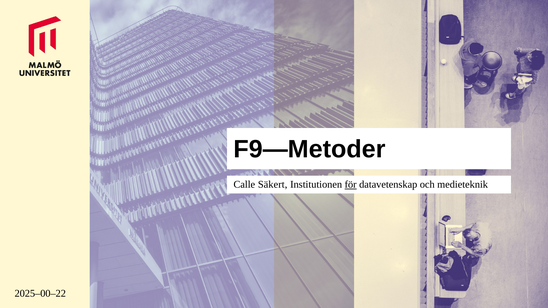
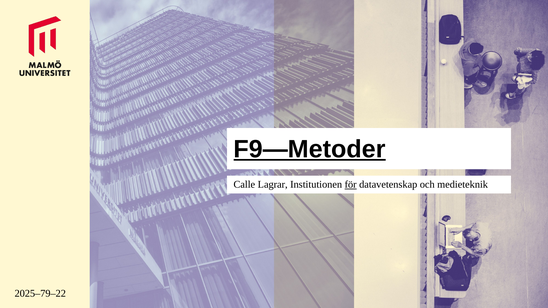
F9—Metoder underline: none -> present (310, 149)
Säkert: Säkert -> Lagrar (273, 185)
2025–00–22: 2025–00–22 -> 2025–79–22 (40, 294)
